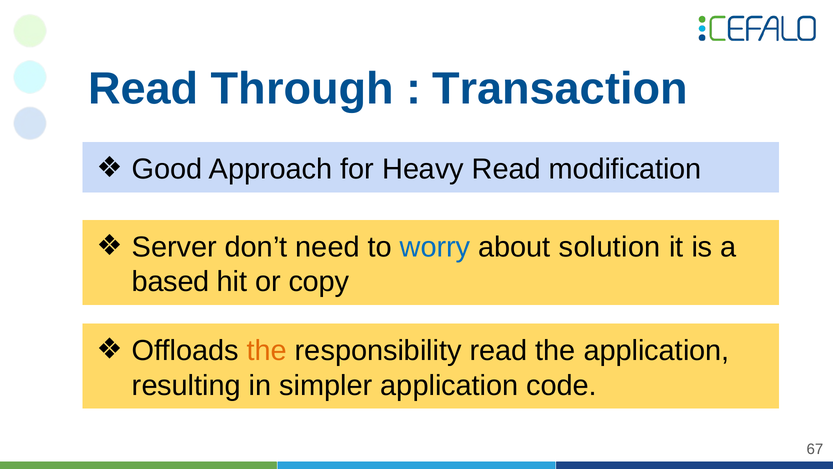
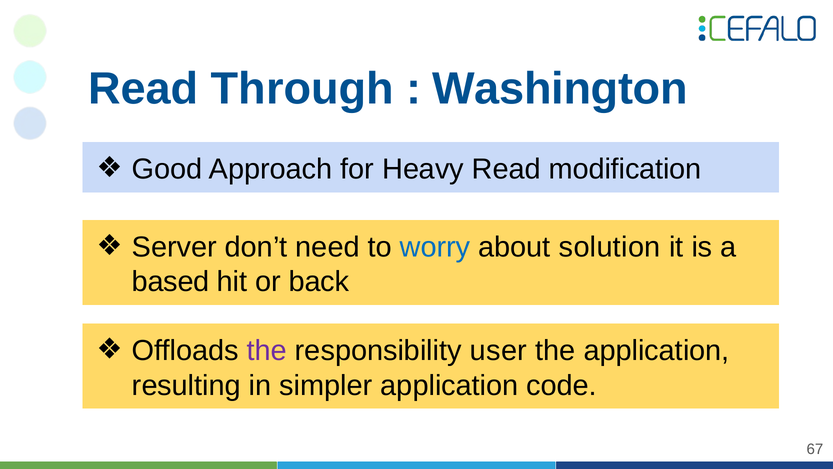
Transaction: Transaction -> Washington (560, 89)
copy: copy -> back (319, 282)
the colour: orange -> purple (267, 350)
responsibility read: read -> user (498, 350)
